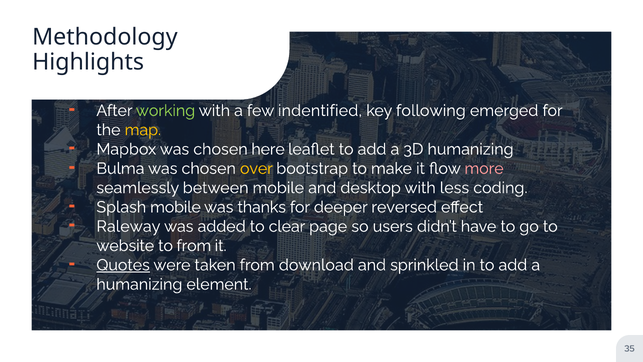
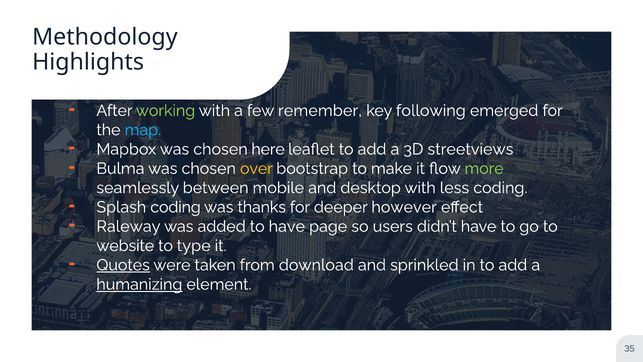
indentified: indentified -> remember (320, 111)
map colour: yellow -> light blue (143, 130)
3D humanizing: humanizing -> streetviews (470, 149)
more colour: pink -> light green (484, 168)
Splash mobile: mobile -> coding (176, 207)
reversed: reversed -> however (404, 207)
to clear: clear -> have (287, 226)
to from: from -> type (194, 246)
humanizing underline: none -> present (139, 284)
